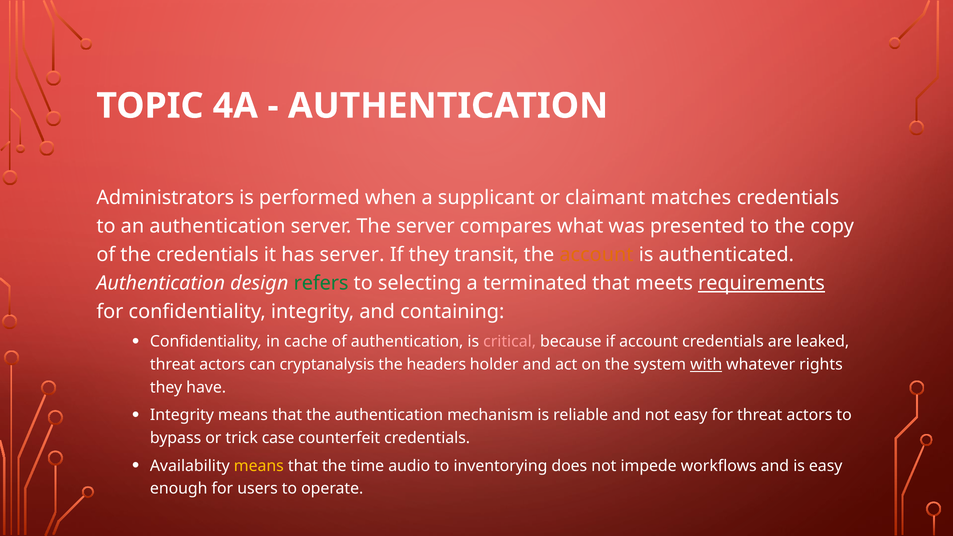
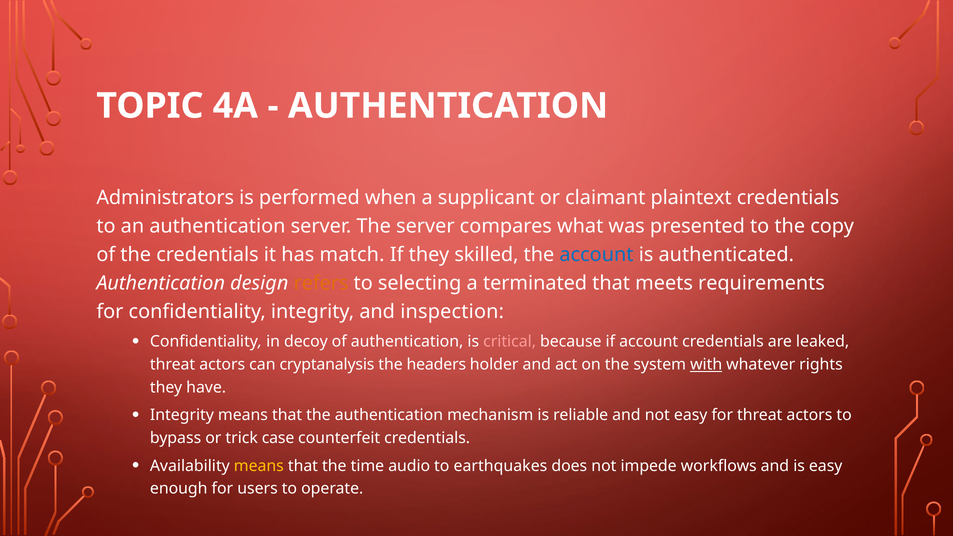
matches: matches -> plaintext (691, 197)
has server: server -> match (352, 255)
transit: transit -> skilled (486, 255)
account colour: orange -> blue (596, 255)
refers colour: green -> orange (321, 283)
requirements underline: present -> none (761, 283)
containing: containing -> inspection (452, 312)
cache: cache -> decoy (306, 342)
inventorying: inventorying -> earthquakes (500, 466)
